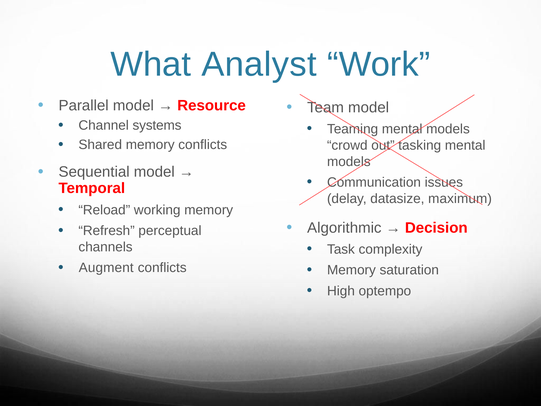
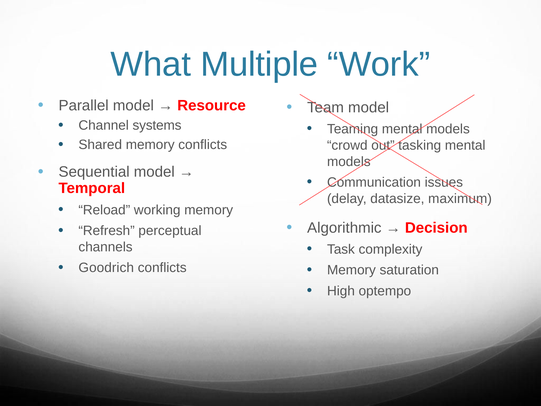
Analyst: Analyst -> Multiple (259, 64)
Augment: Augment -> Goodrich (106, 268)
